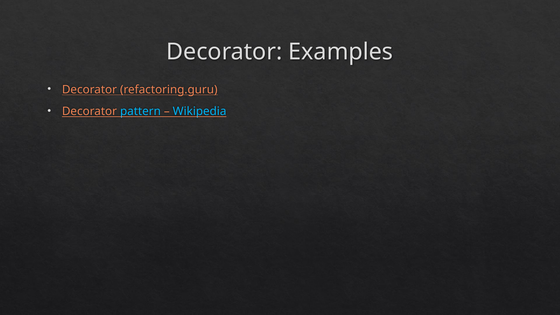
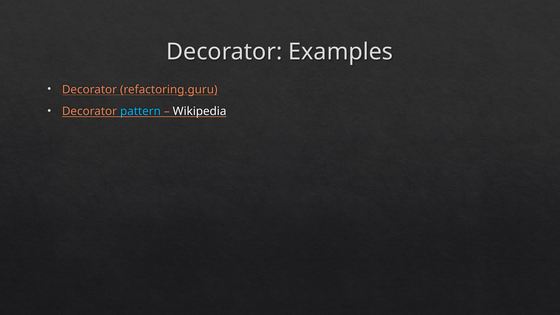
Wikipedia colour: light blue -> white (200, 111)
